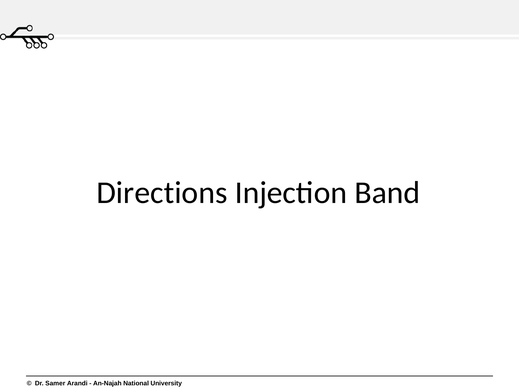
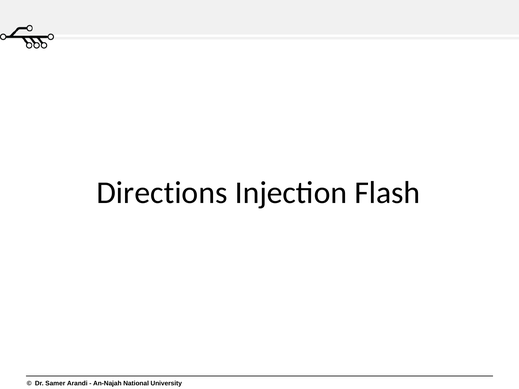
Band: Band -> Flash (387, 193)
